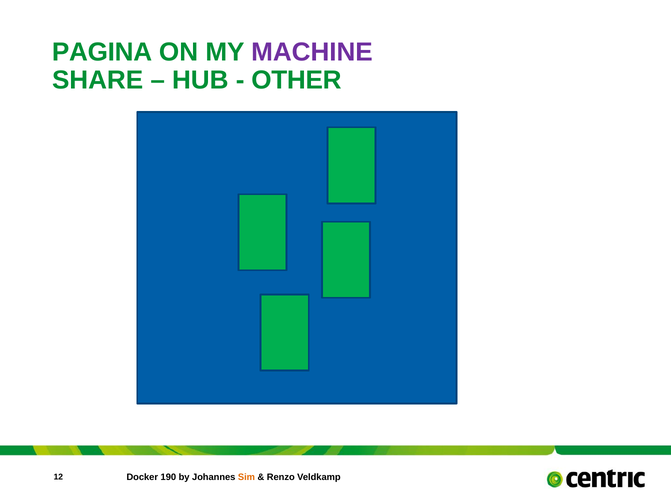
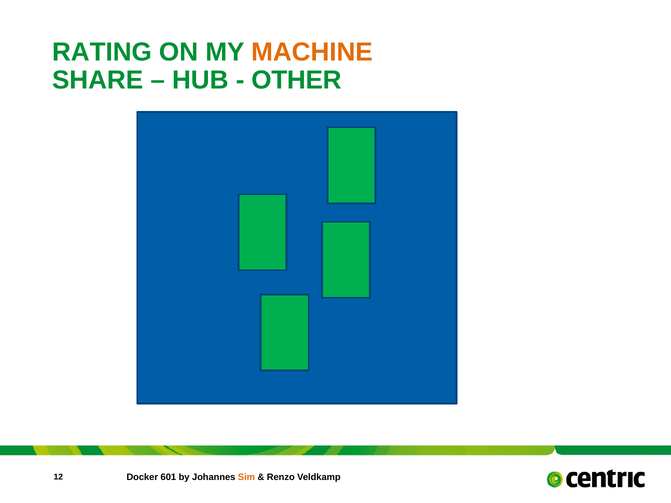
PAGINA: PAGINA -> RATING (102, 52)
MACHINE colour: purple -> orange (312, 52)
190: 190 -> 601 (168, 477)
